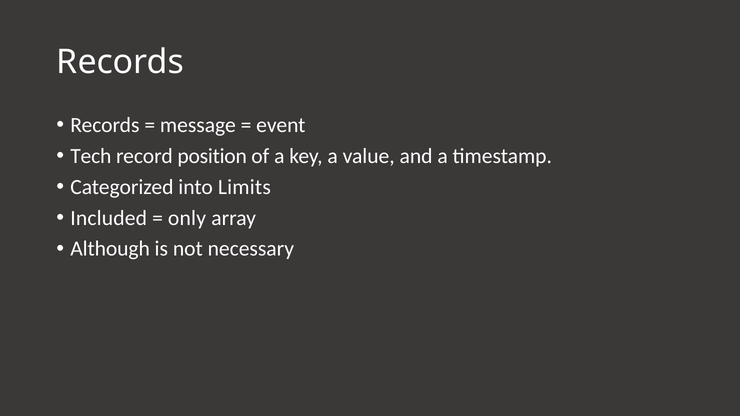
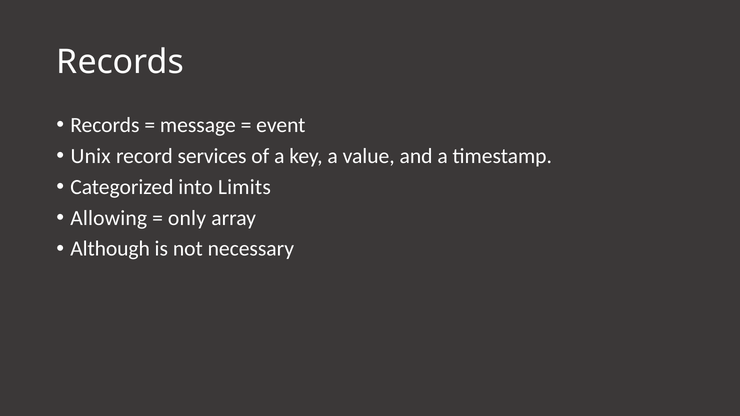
Tech: Tech -> Unix (91, 156)
position: position -> services (212, 156)
Included: Included -> Allowing (109, 218)
